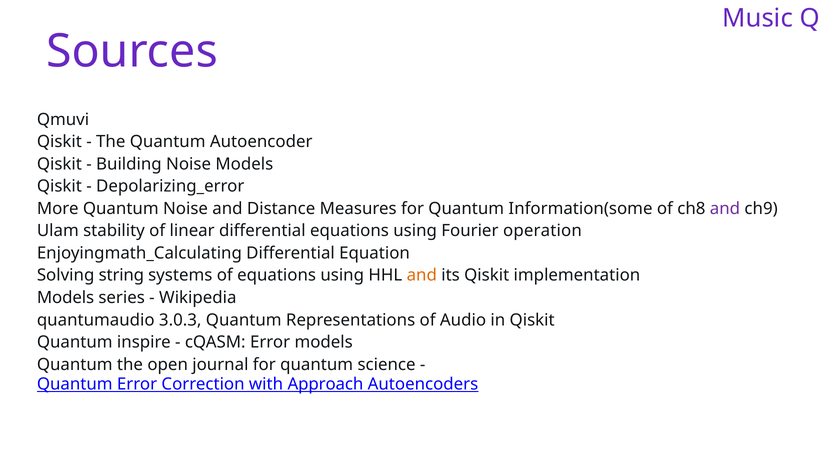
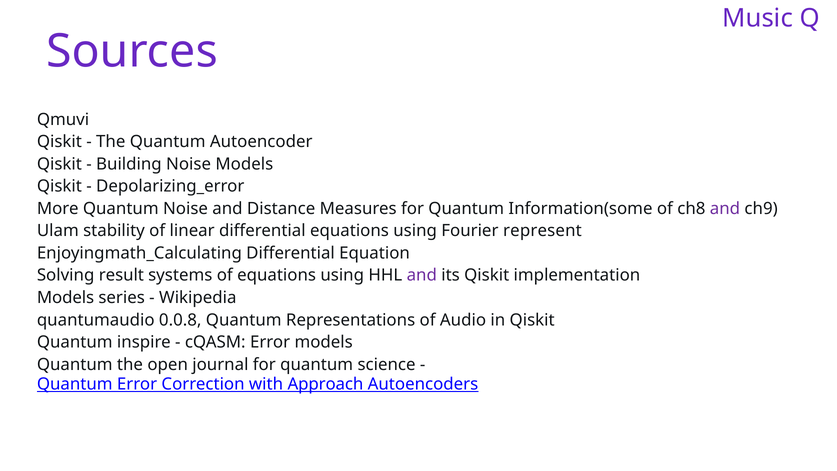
operation: operation -> represent (542, 231)
string: string -> result (121, 275)
and colour: orange -> purple (422, 275)
3.0.3: 3.0.3 -> 0.0.8 (180, 320)
